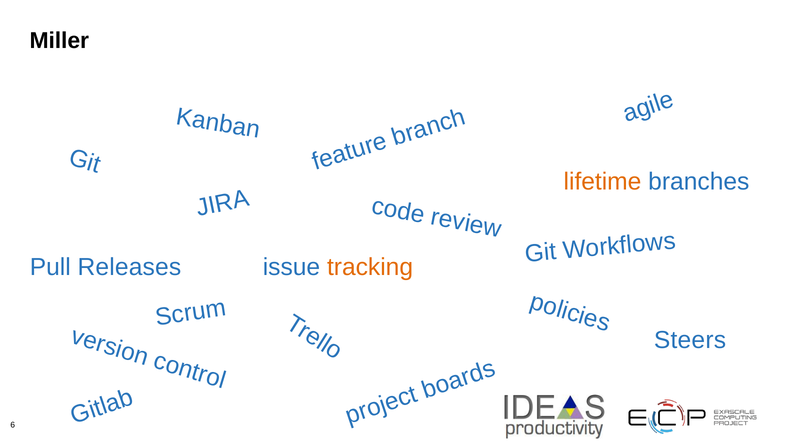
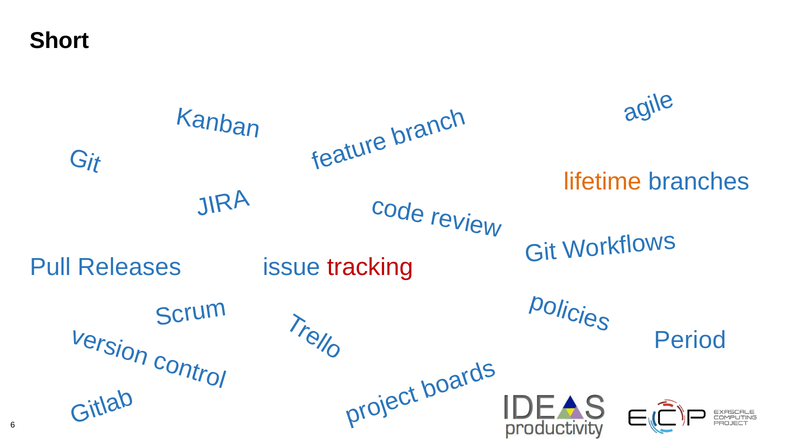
Miller: Miller -> Short (59, 41)
tracking colour: orange -> red (370, 267)
Steers: Steers -> Period (690, 340)
